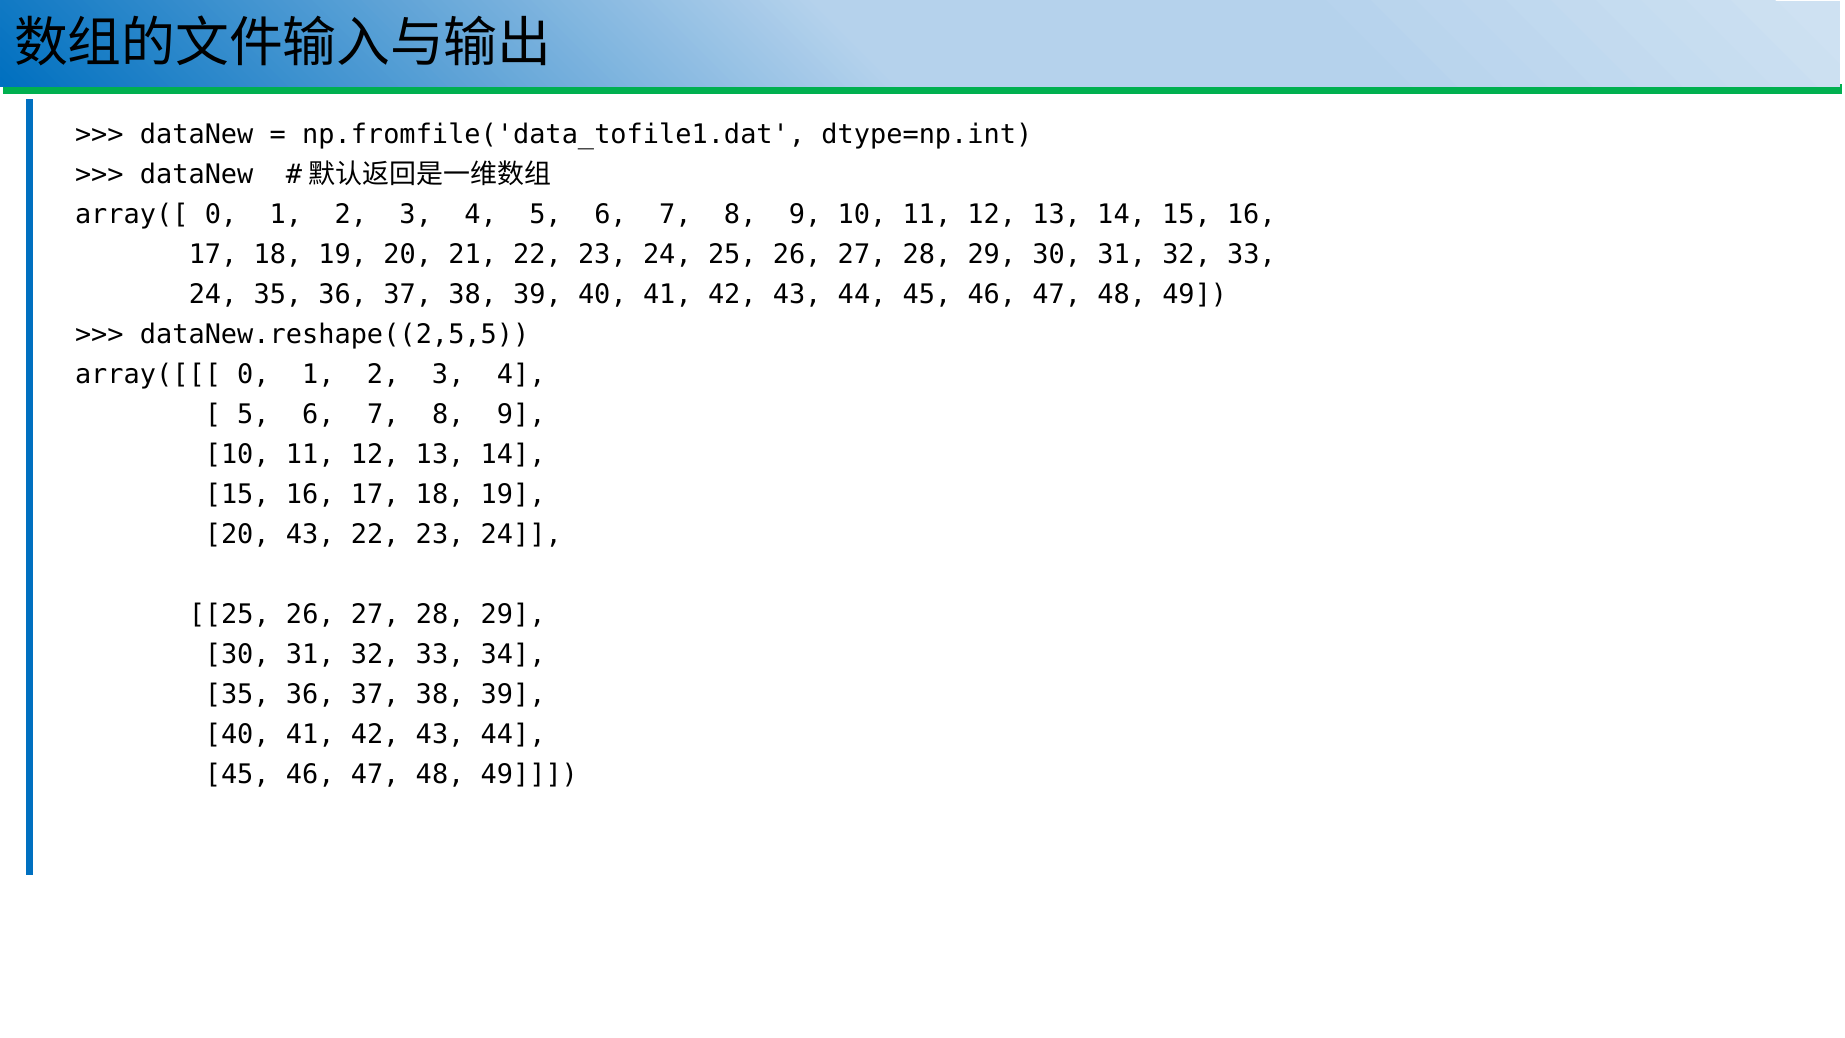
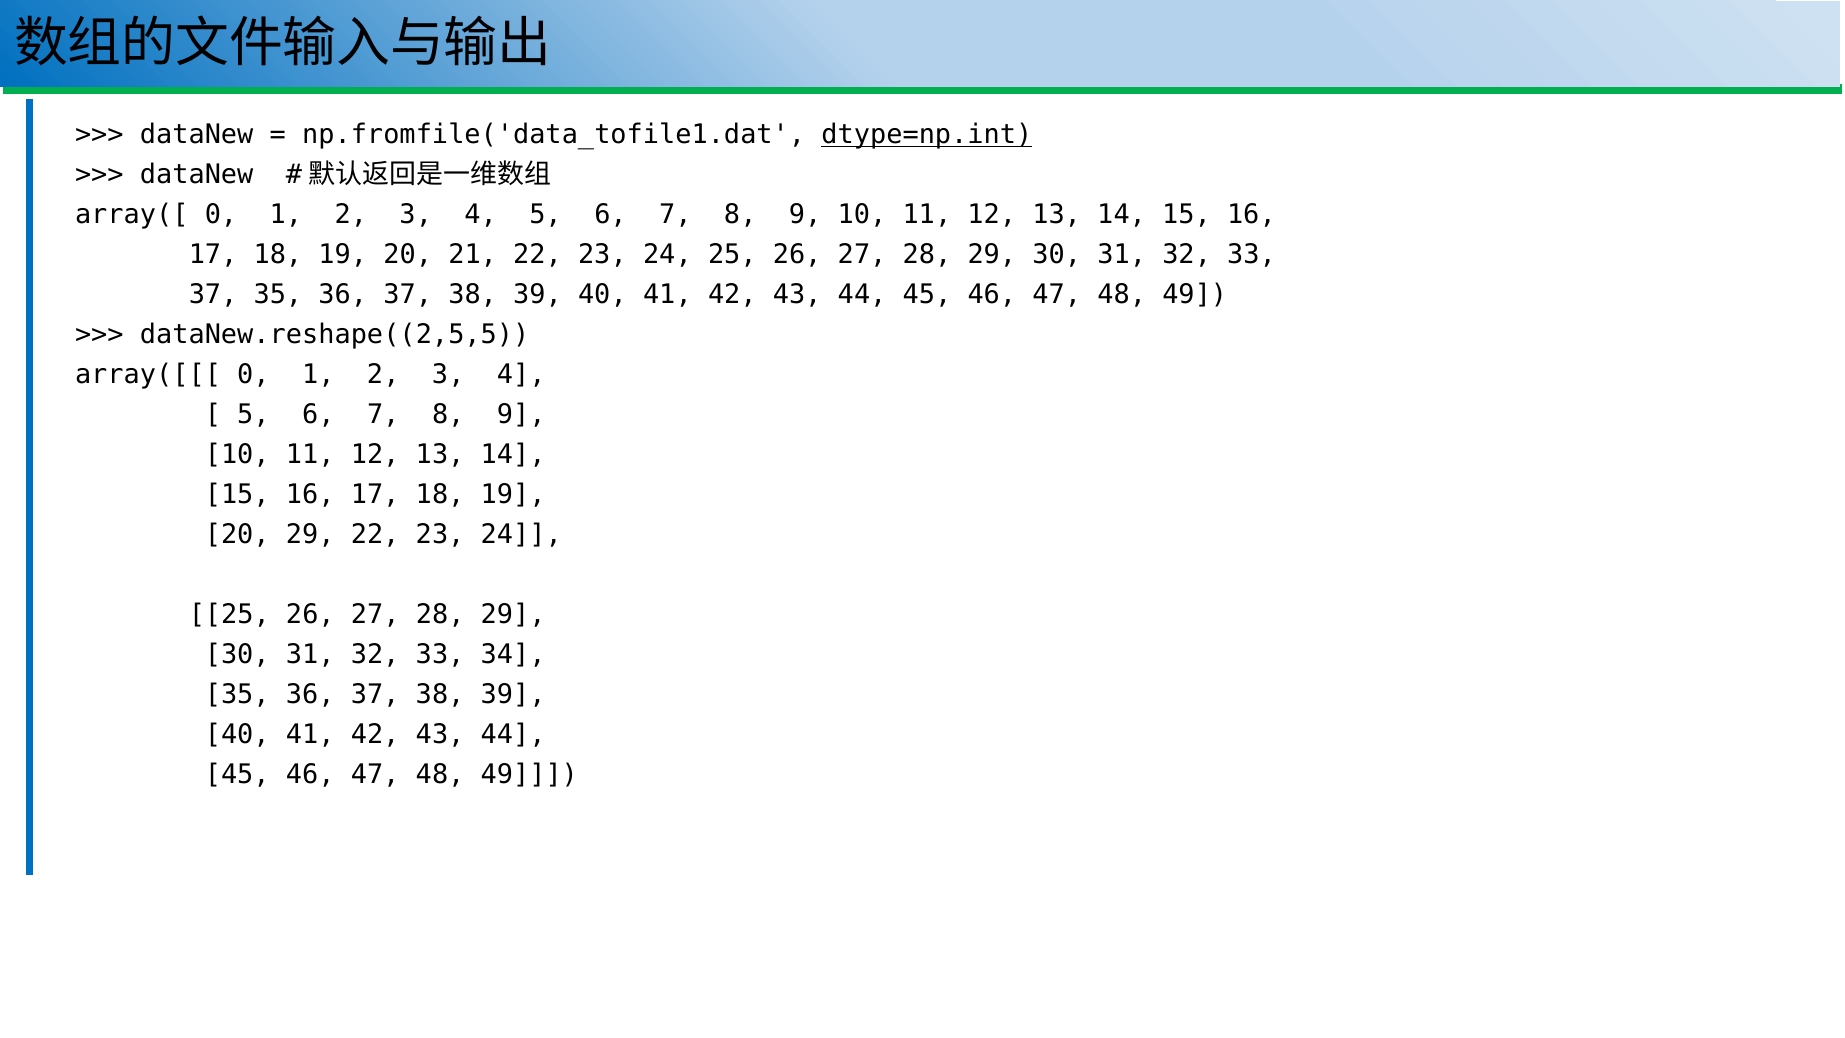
dtype=np.int underline: none -> present (927, 135)
24: 24 -> 37 (213, 295)
20 43: 43 -> 29 (310, 535)
